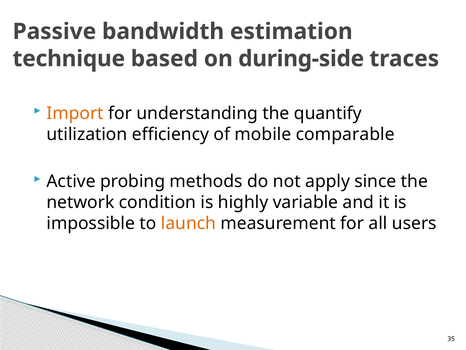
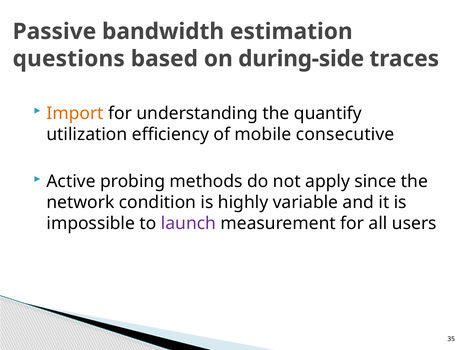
technique: technique -> questions (69, 59)
comparable: comparable -> consecutive (345, 134)
launch colour: orange -> purple (189, 223)
